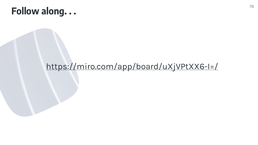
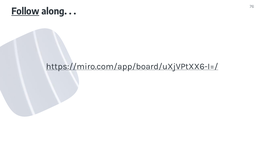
Follow underline: none -> present (25, 11)
